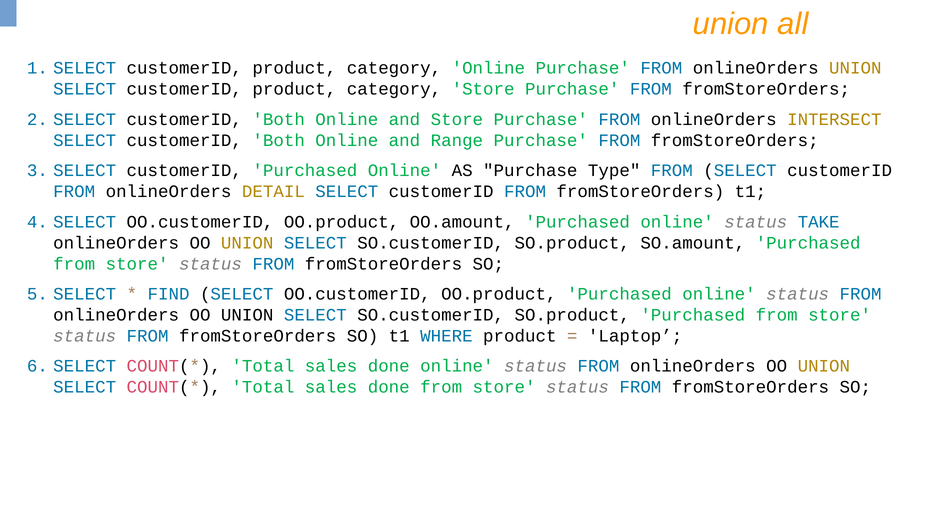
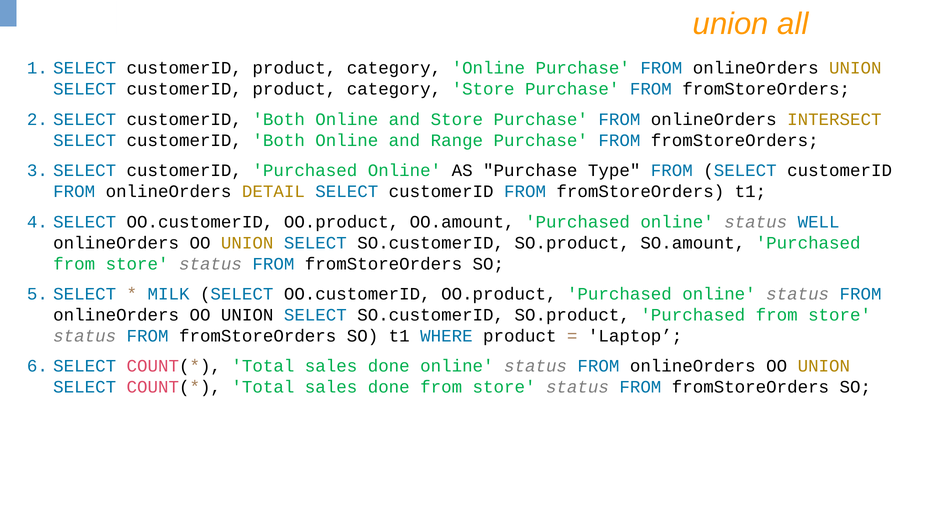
TAKE: TAKE -> WELL (819, 222)
FIND: FIND -> MILK (169, 294)
